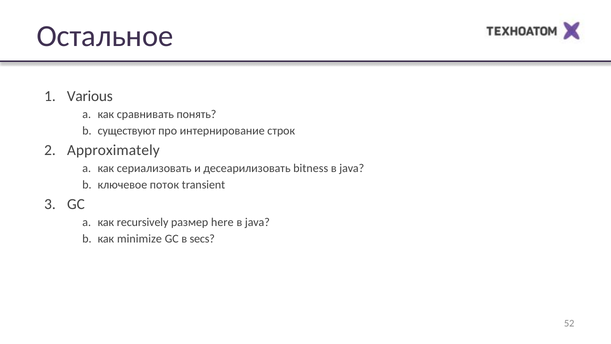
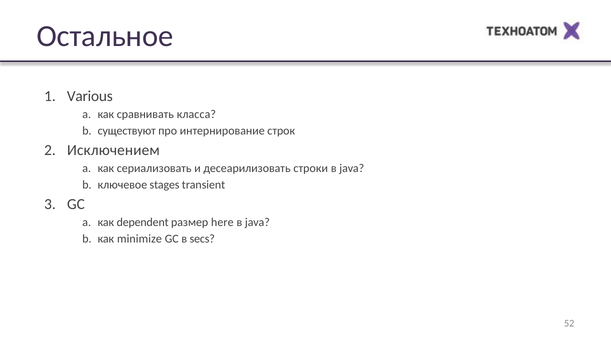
понять: понять -> класса (196, 114)
Approximately: Approximately -> Исключением (113, 150)
bitness: bitness -> строки (311, 168)
поток: поток -> stages (165, 185)
recursively: recursively -> dependent (143, 222)
